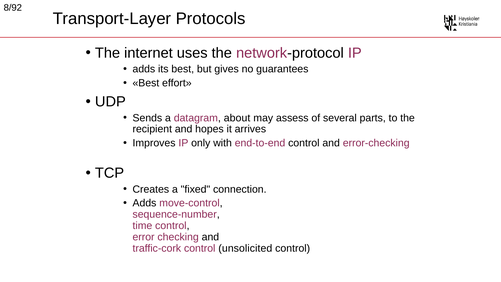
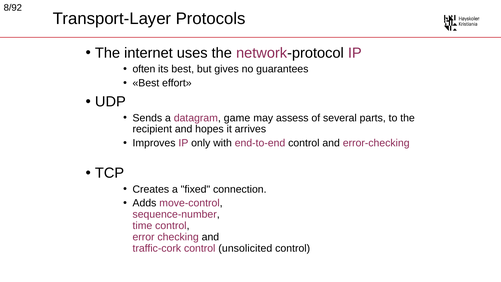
adds: adds -> often (144, 69)
about: about -> game (237, 118)
